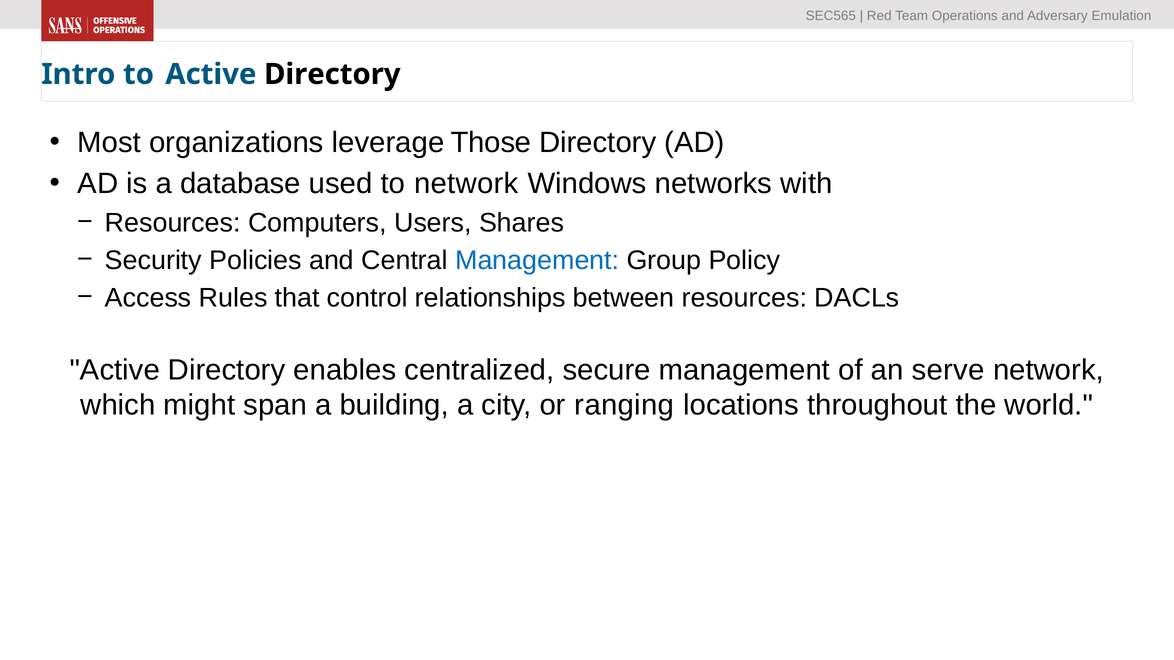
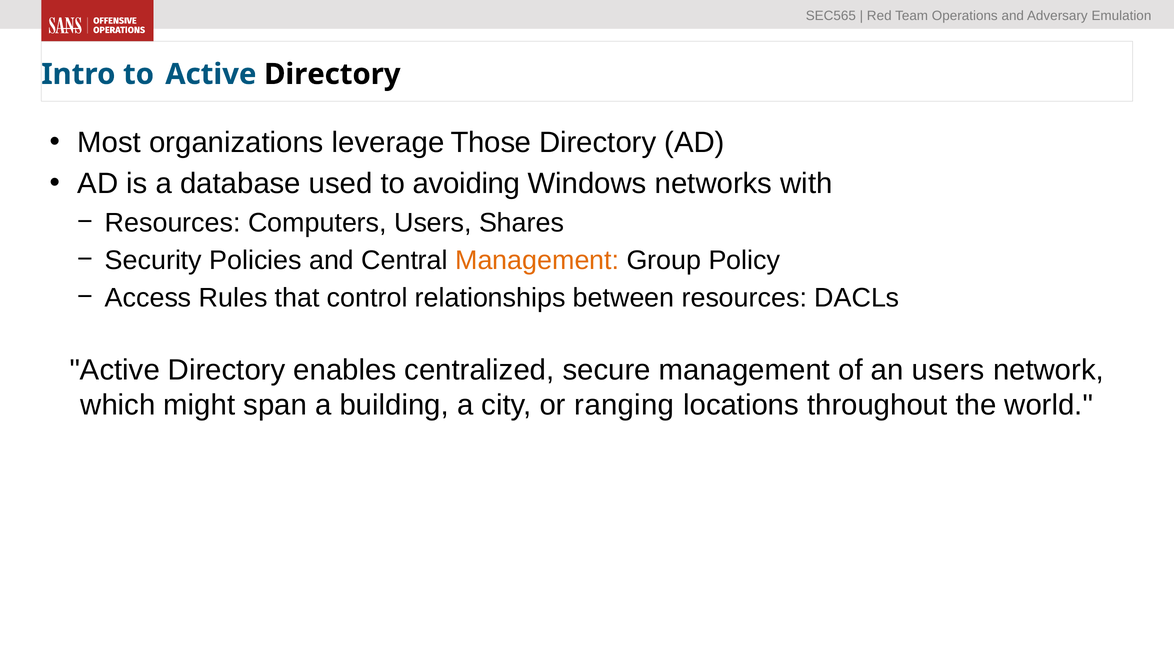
to network: network -> avoiding (467, 184)
Management colour: blue -> orange (537, 260)
an serve: serve -> users (948, 370)
